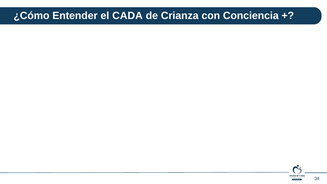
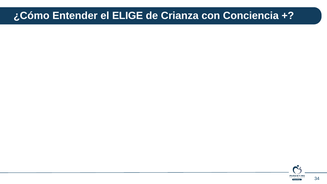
CADA: CADA -> ELIGE (128, 16)
